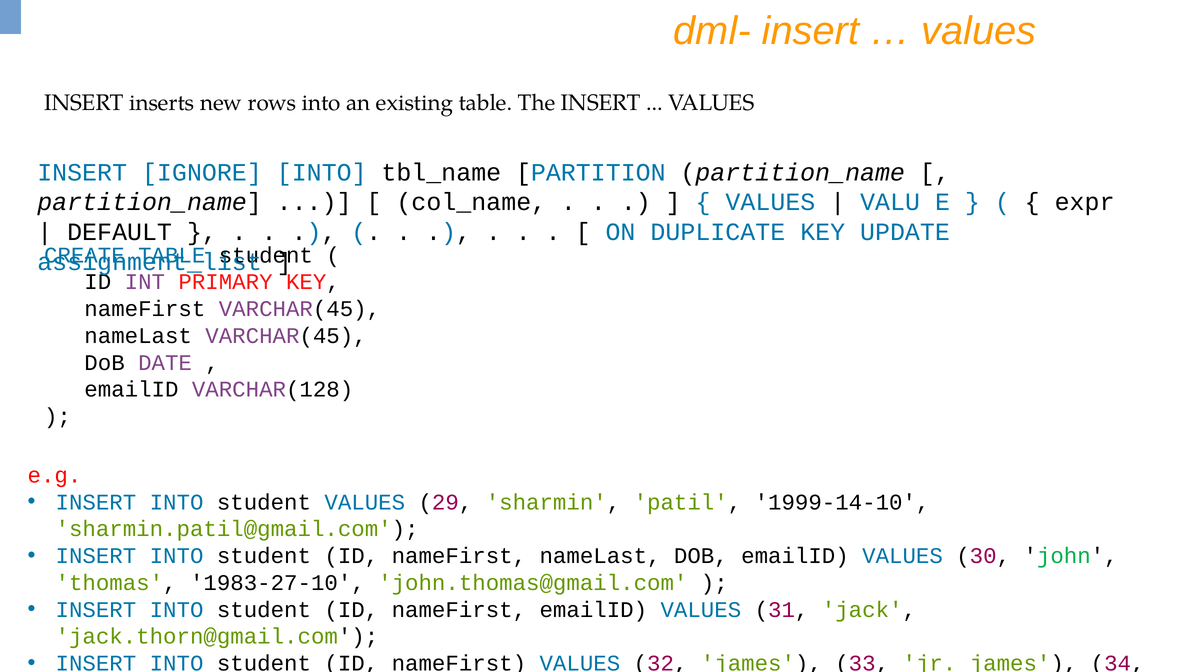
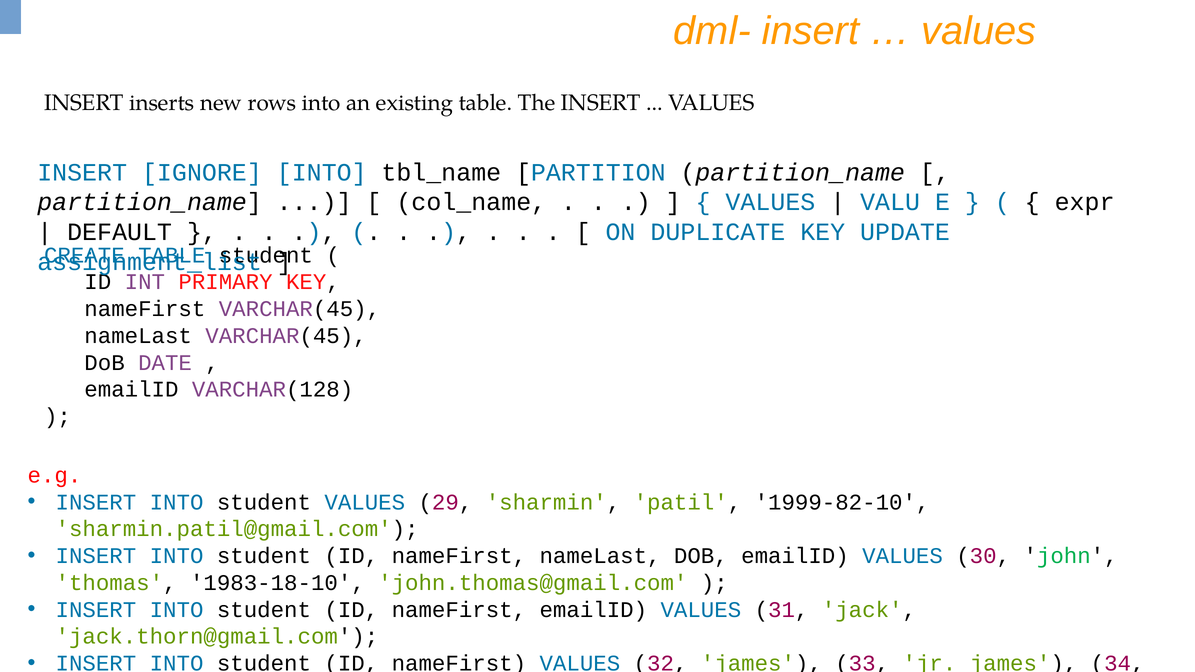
1999-14-10: 1999-14-10 -> 1999-82-10 (842, 502)
1983-27-10: 1983-27-10 -> 1983-18-10 (277, 583)
